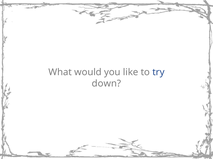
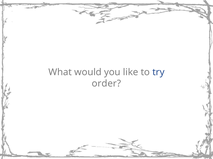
down: down -> order (106, 84)
